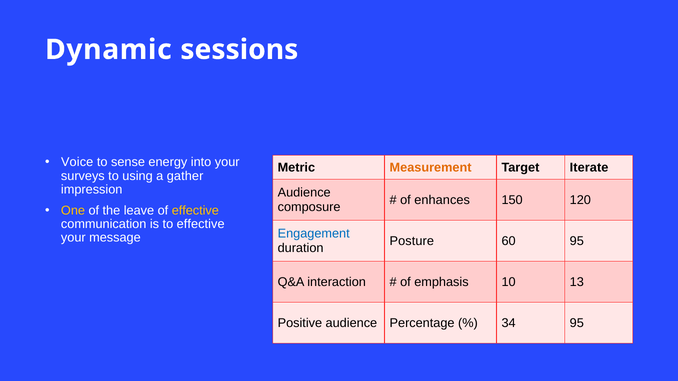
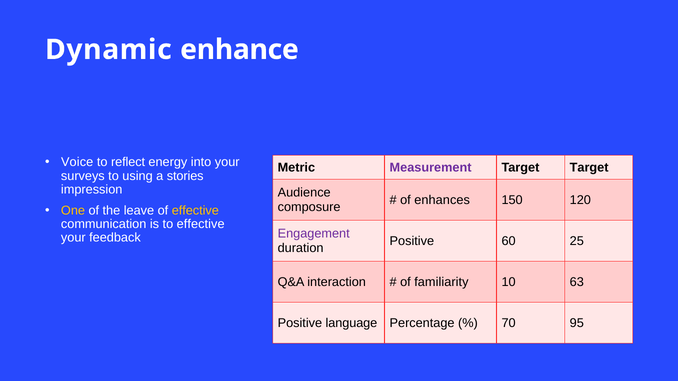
sessions: sessions -> enhance (239, 50)
sense: sense -> reflect (128, 162)
Measurement colour: orange -> purple (431, 168)
Target Iterate: Iterate -> Target (589, 168)
gather: gather -> stories (185, 176)
Engagement colour: blue -> purple (314, 234)
message: message -> feedback (115, 238)
Posture: Posture -> Positive (412, 241)
60 95: 95 -> 25 (577, 241)
emphasis: emphasis -> familiarity (441, 282)
13: 13 -> 63 (577, 282)
Positive audience: audience -> language (351, 323)
34: 34 -> 70 (509, 323)
